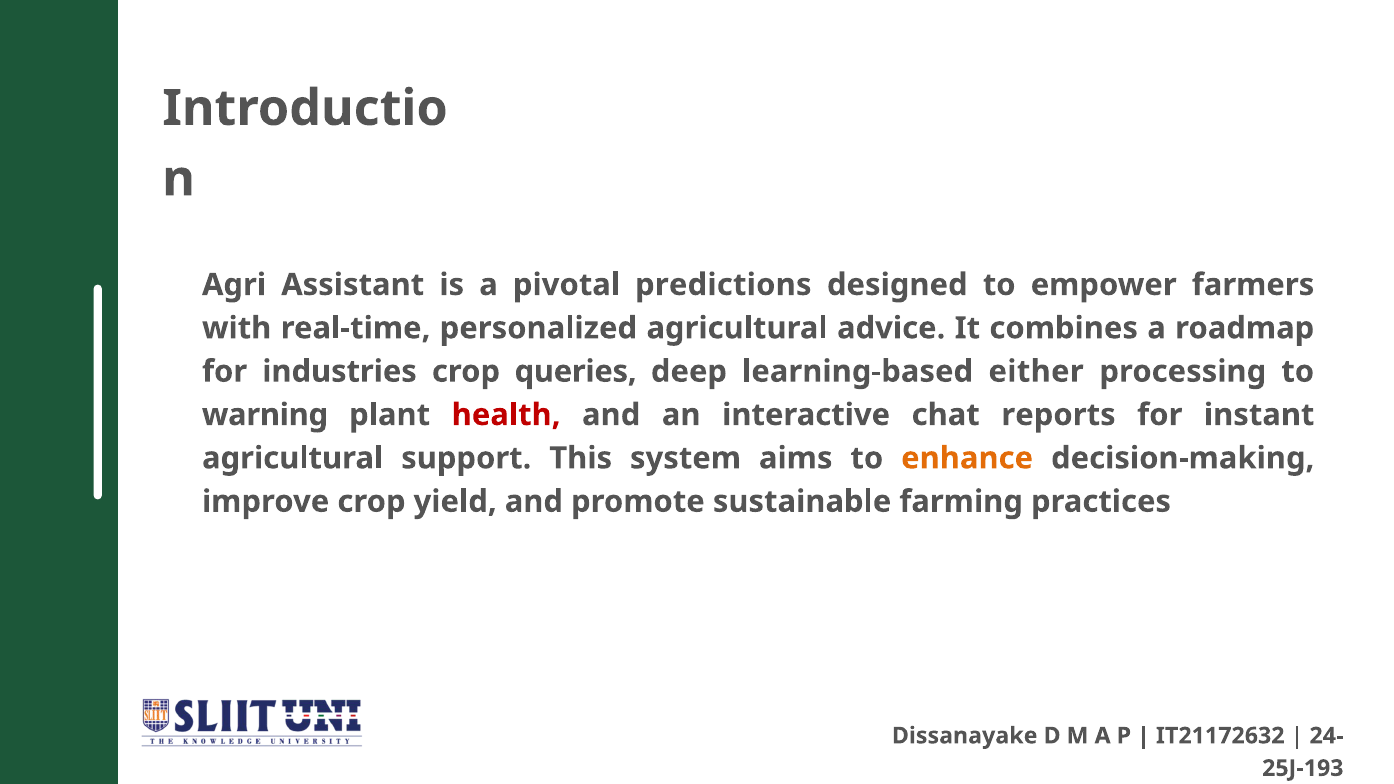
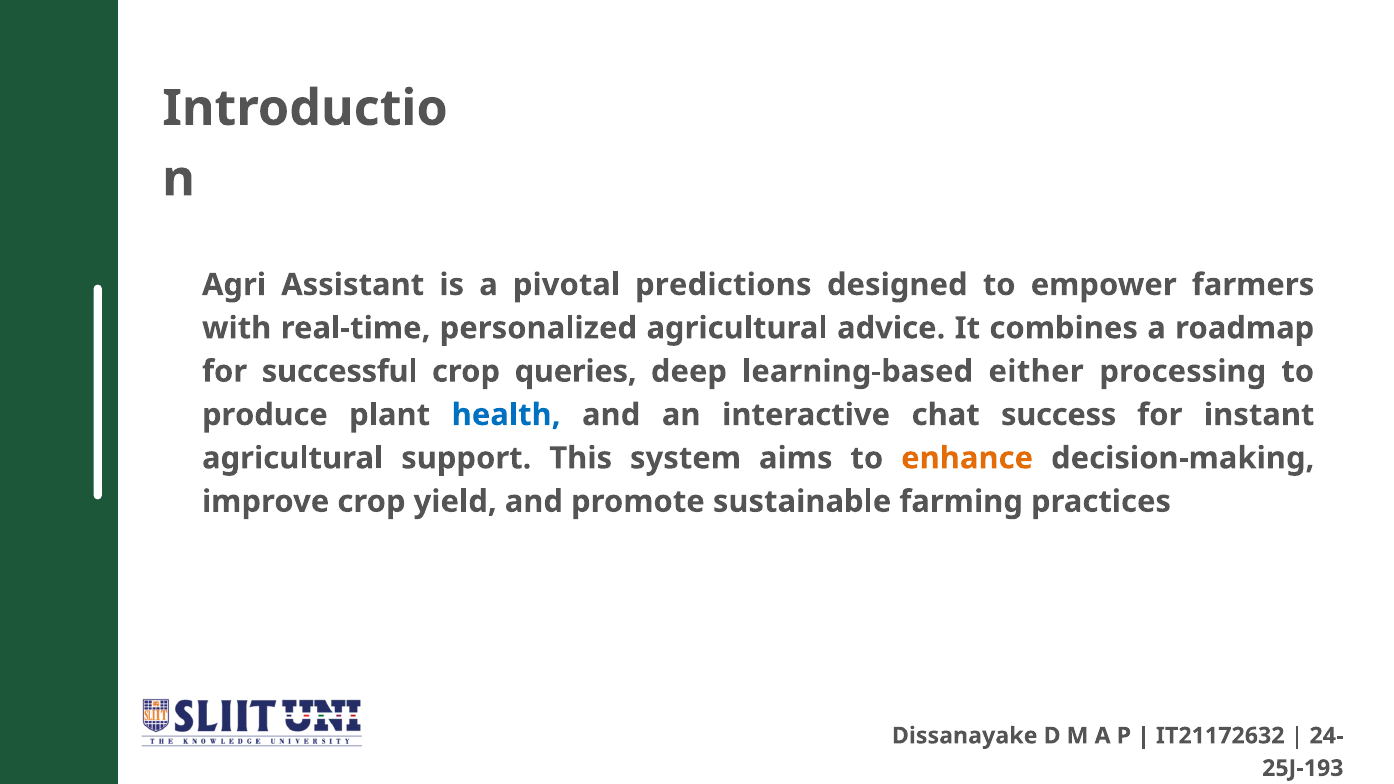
industries: industries -> successful (340, 372)
warning: warning -> produce (265, 415)
health colour: red -> blue (506, 415)
reports: reports -> success (1059, 415)
